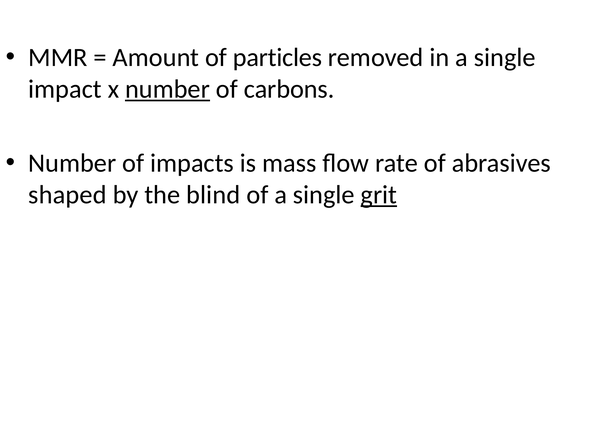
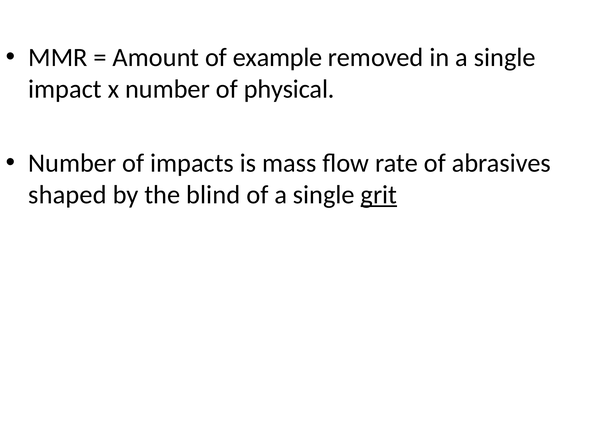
particles: particles -> example (278, 58)
number underline: present -> none (167, 89)
carbons: carbons -> physical (289, 89)
